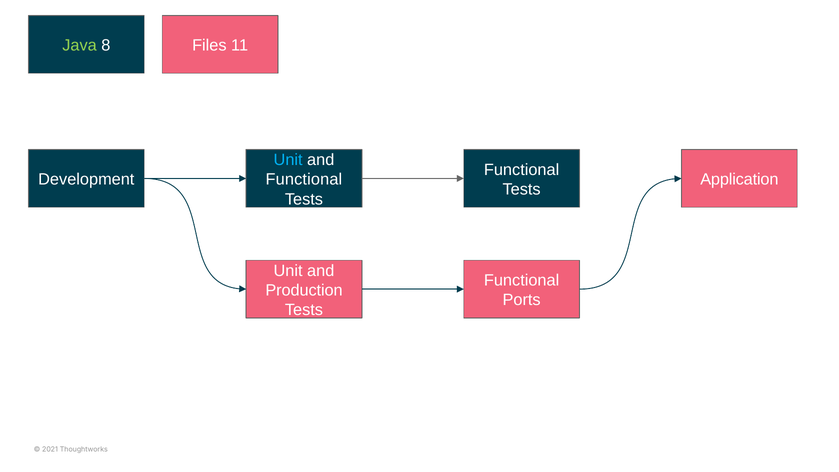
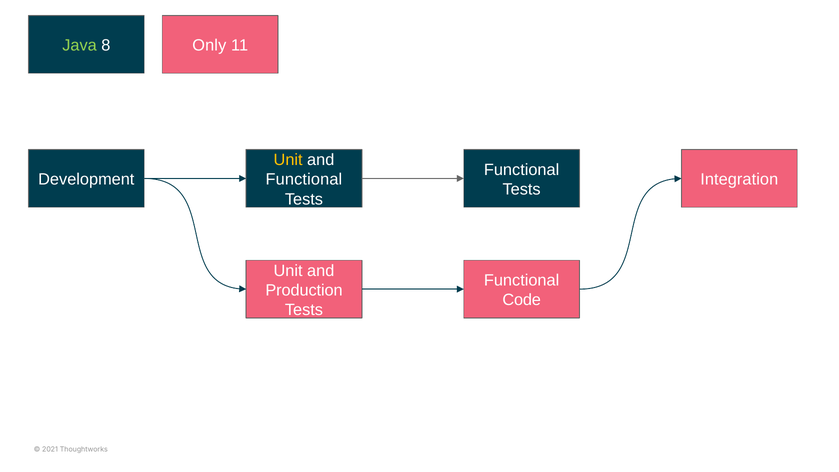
Files: Files -> Only (209, 45)
Unit colour: light blue -> yellow (288, 160)
Application: Application -> Integration (739, 180)
Ports: Ports -> Code (522, 300)
